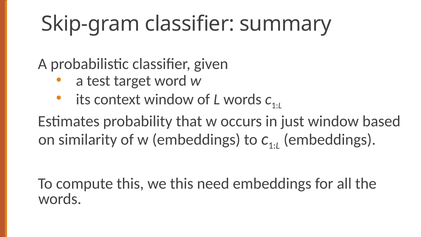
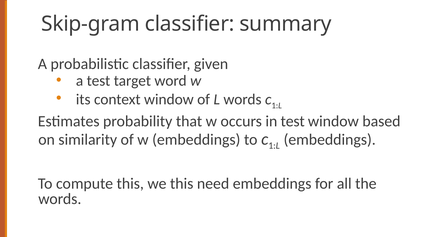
in just: just -> test (293, 121)
